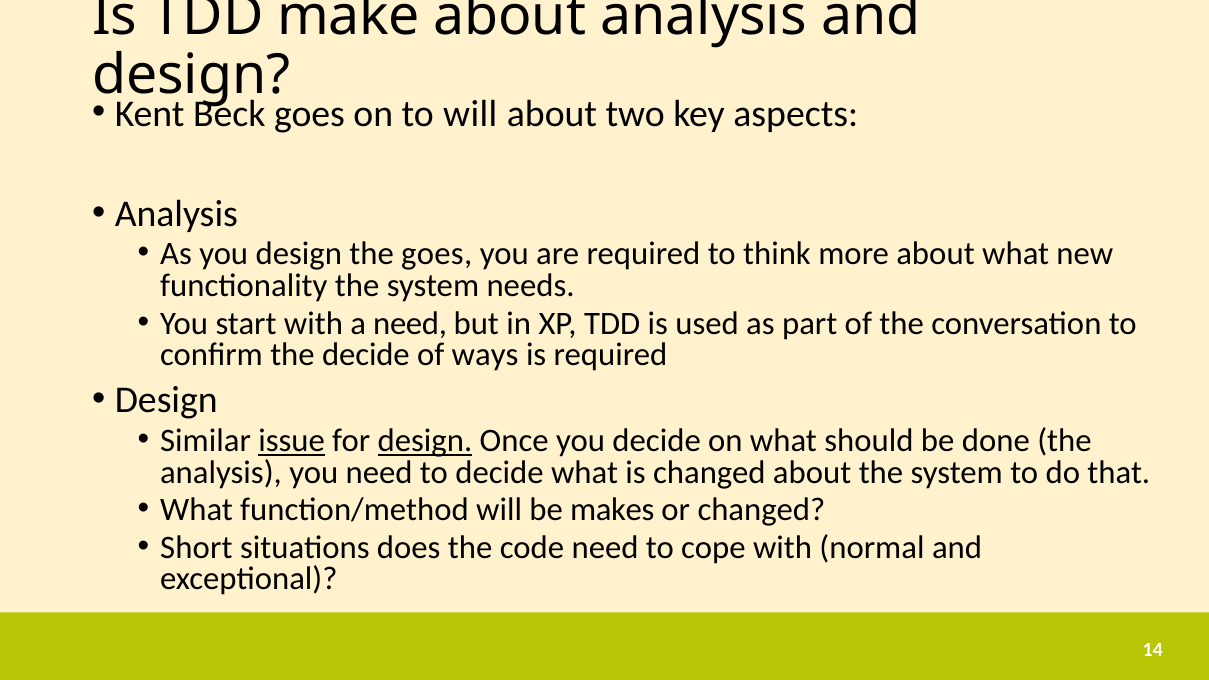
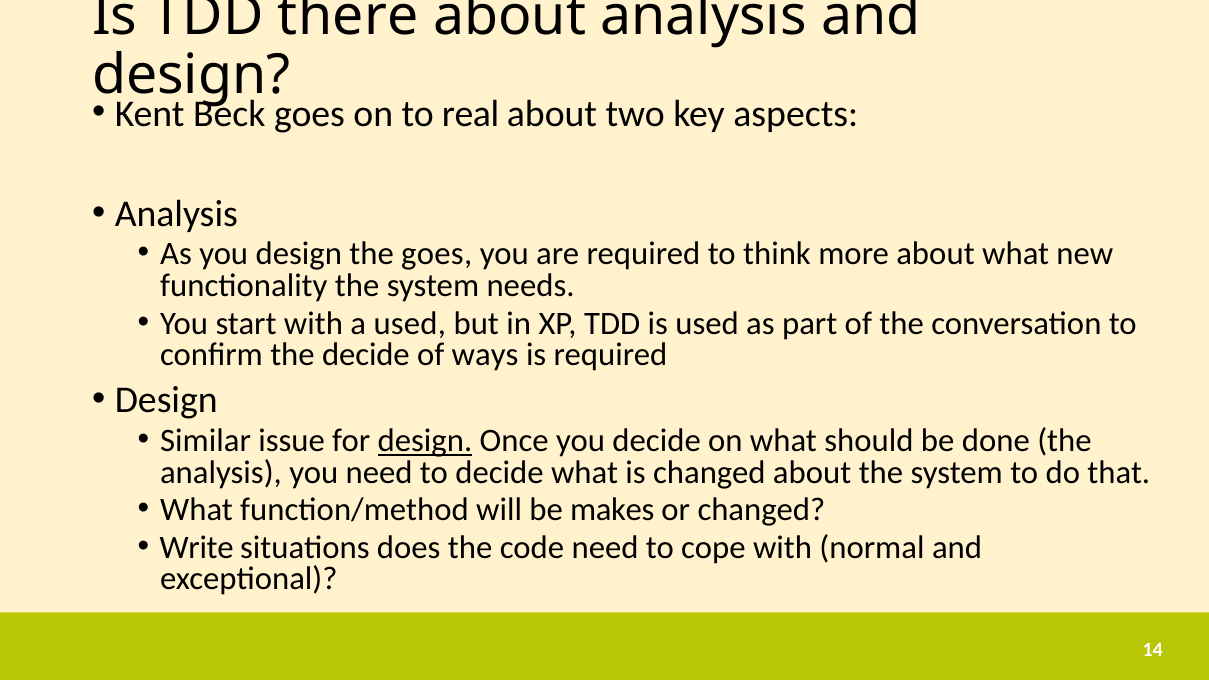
make: make -> there (348, 16)
to will: will -> real (471, 114)
a need: need -> used (410, 323)
issue underline: present -> none (292, 441)
Short: Short -> Write (197, 547)
